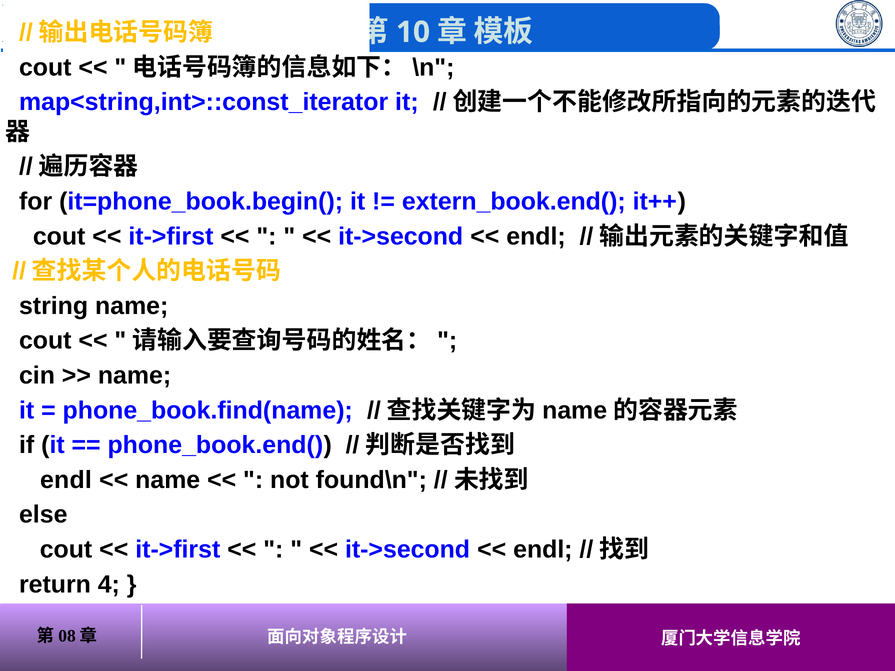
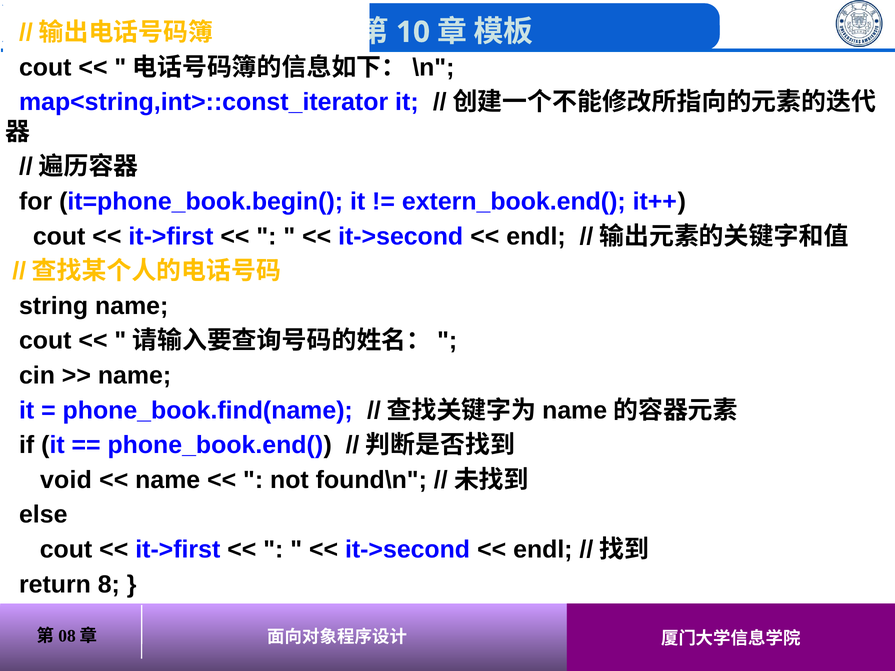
endl: endl -> void (66, 480)
4: 4 -> 8 (109, 585)
